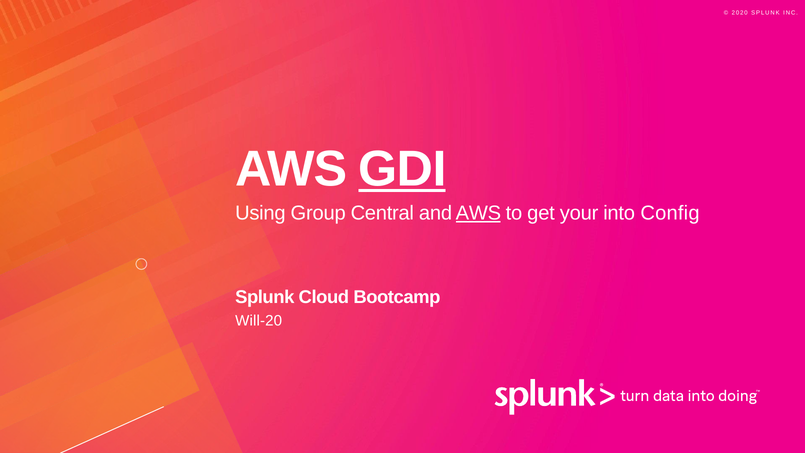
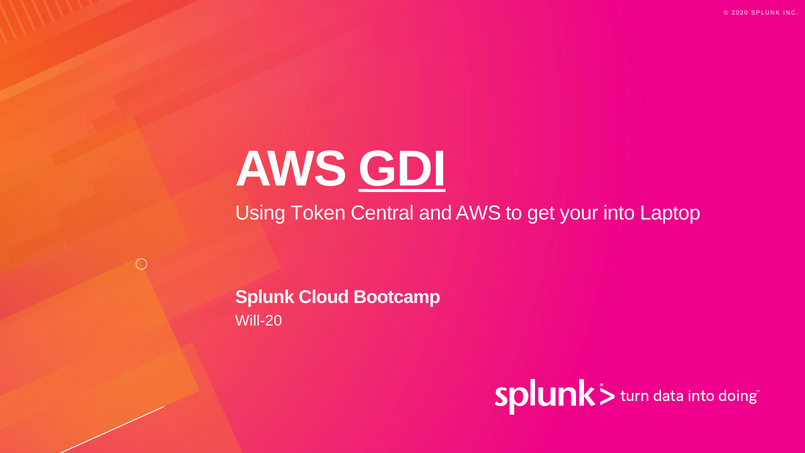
Group: Group -> Token (318, 213)
AWS underline: present -> none (478, 213)
Config: Config -> Laptop (670, 213)
